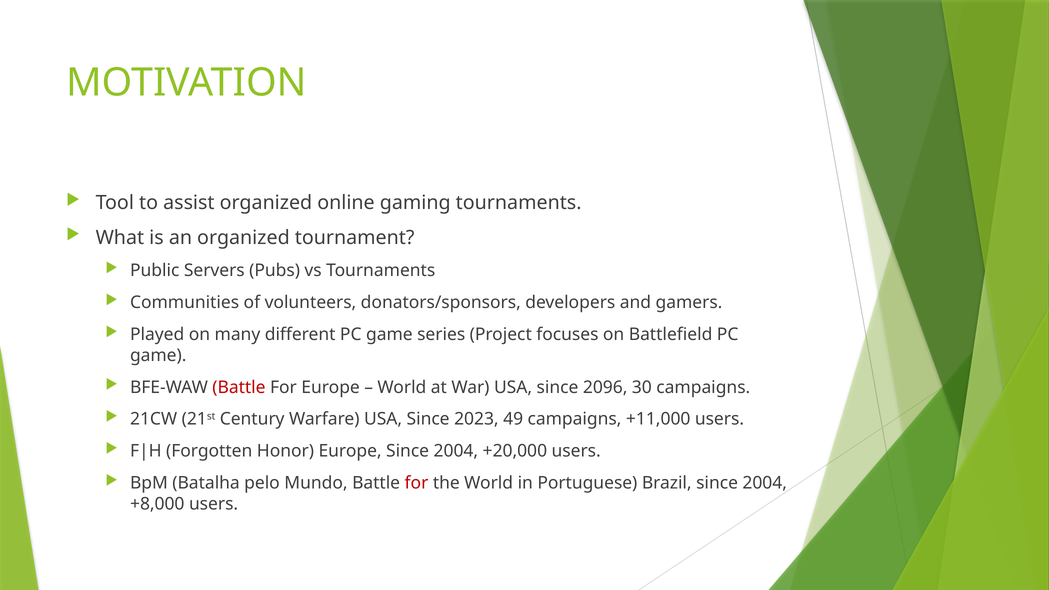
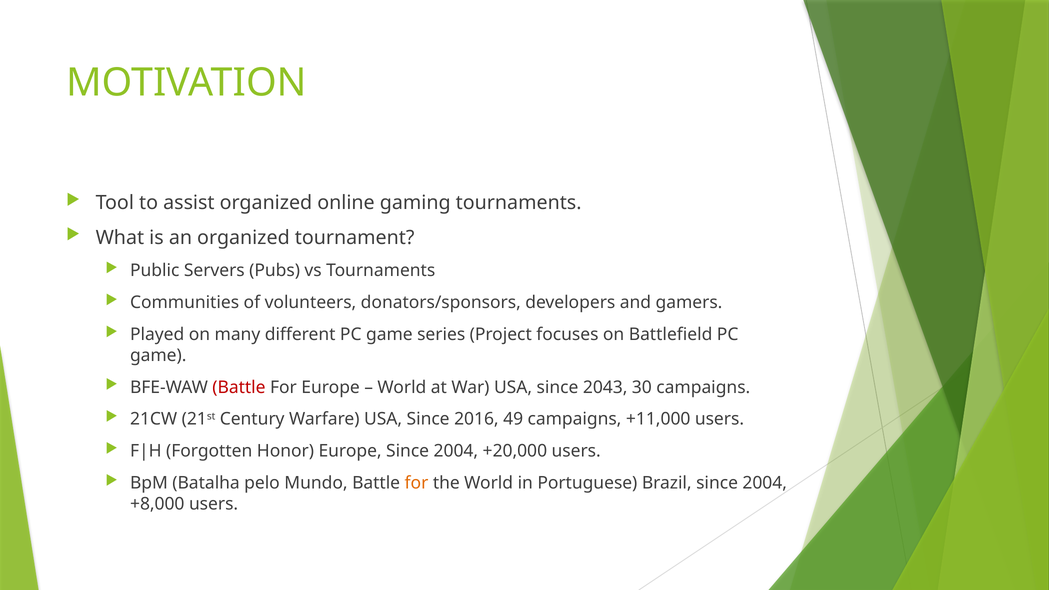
2096: 2096 -> 2043 (605, 387)
2023: 2023 -> 2016 (476, 419)
for colour: red -> orange (416, 483)
